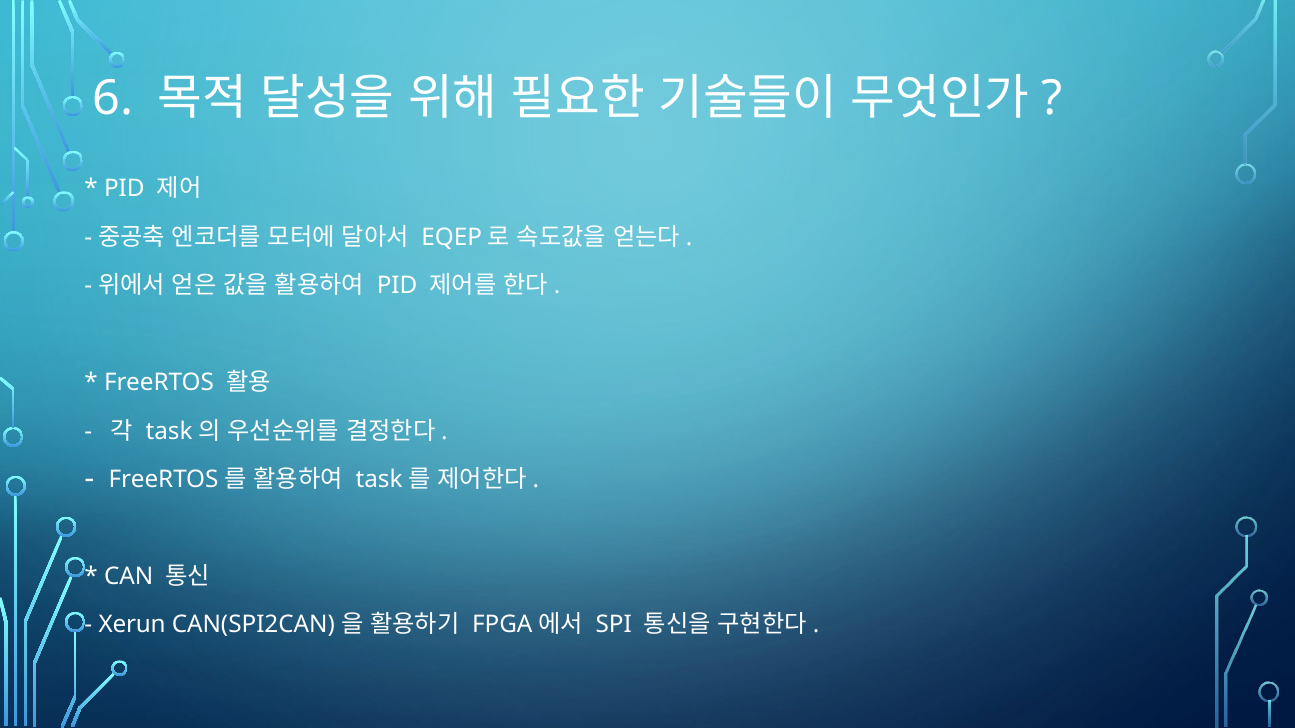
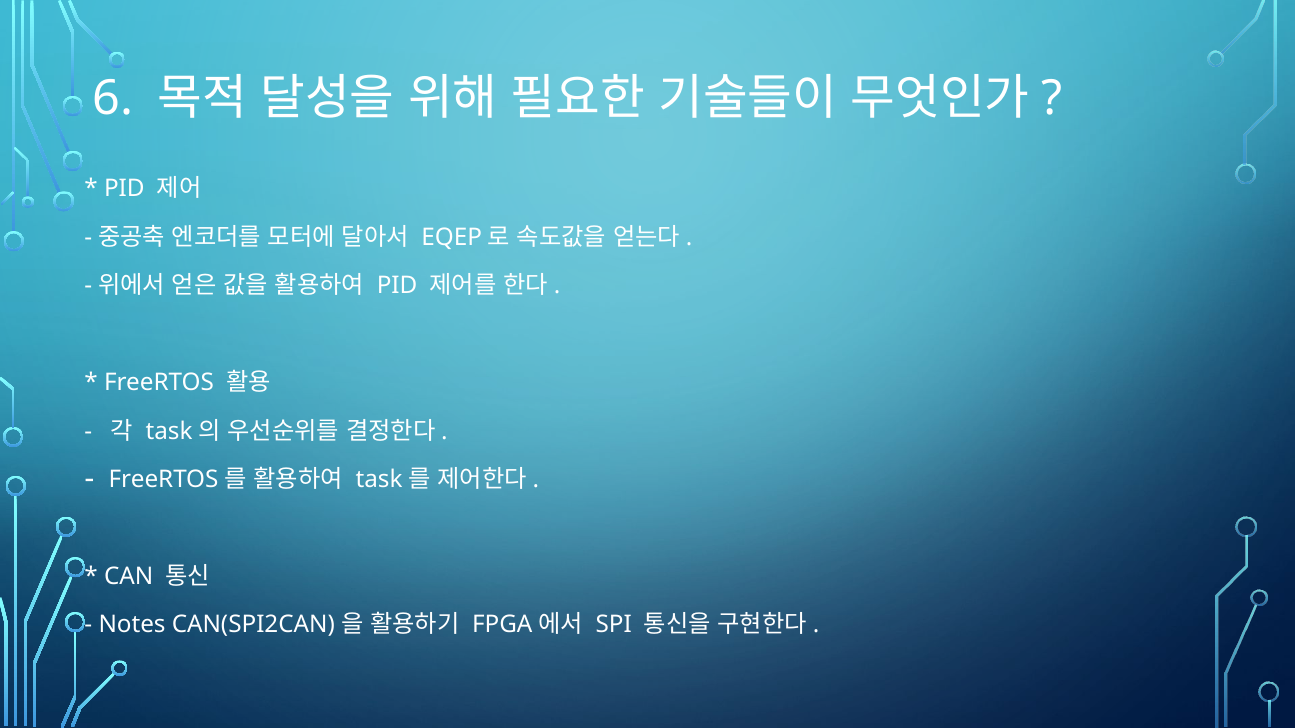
Xerun: Xerun -> Notes (132, 625)
